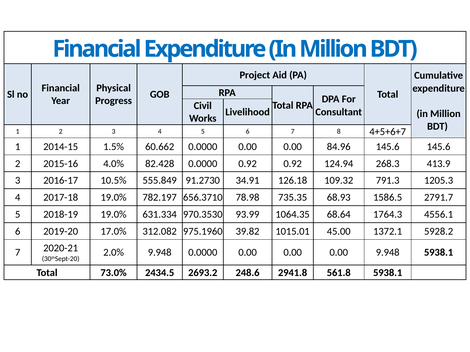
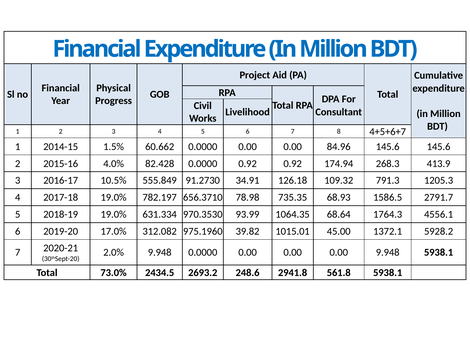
124.94: 124.94 -> 174.94 (339, 164)
